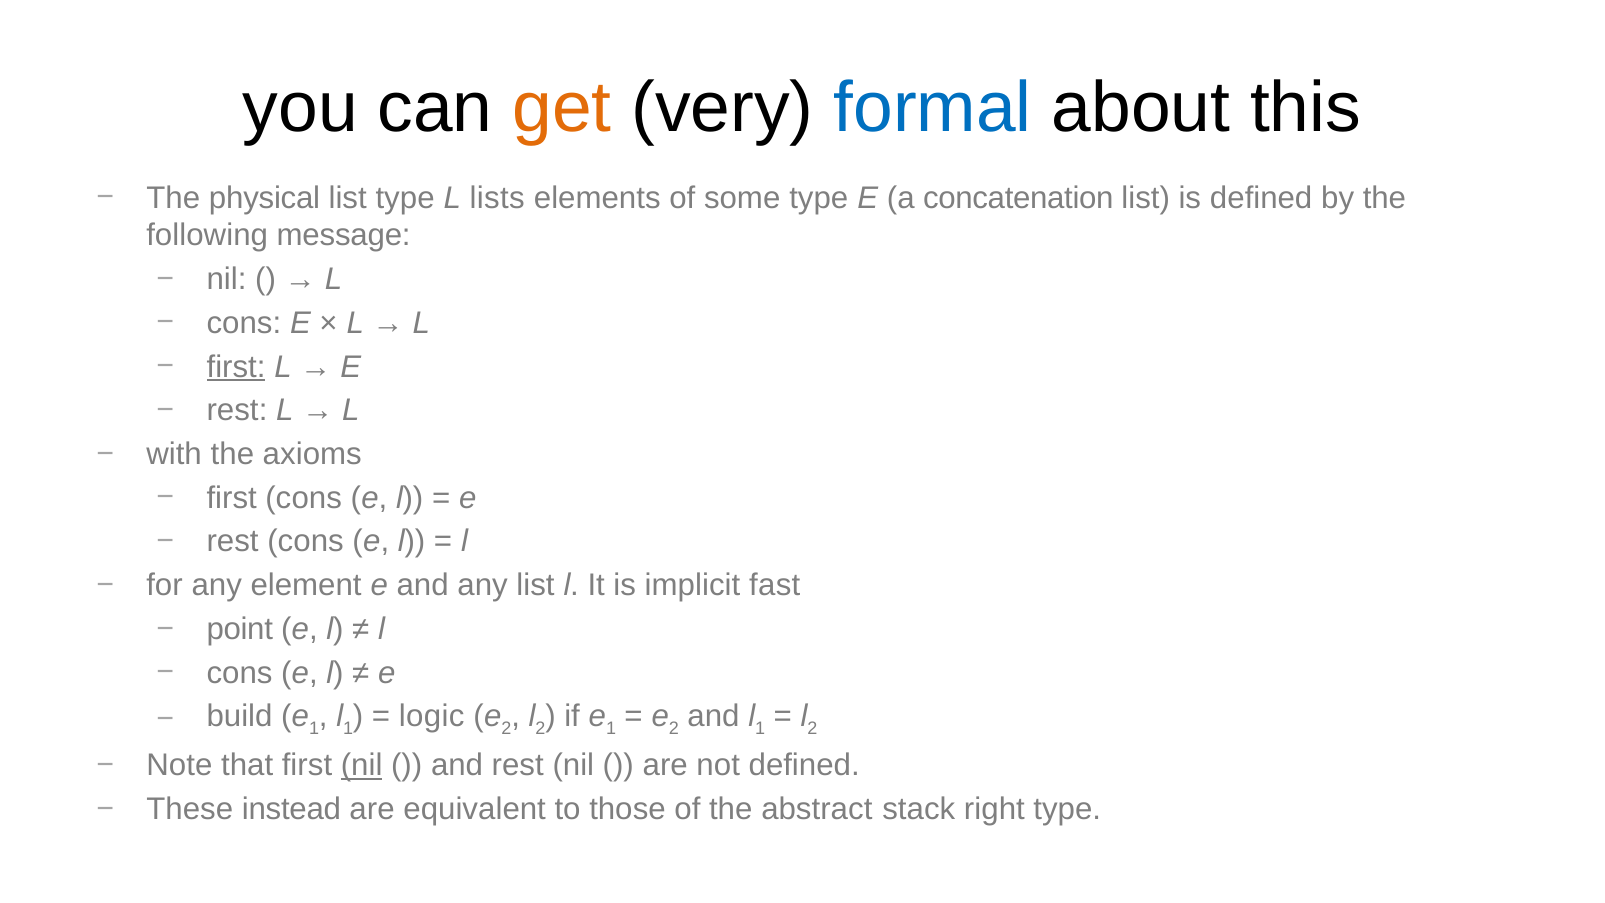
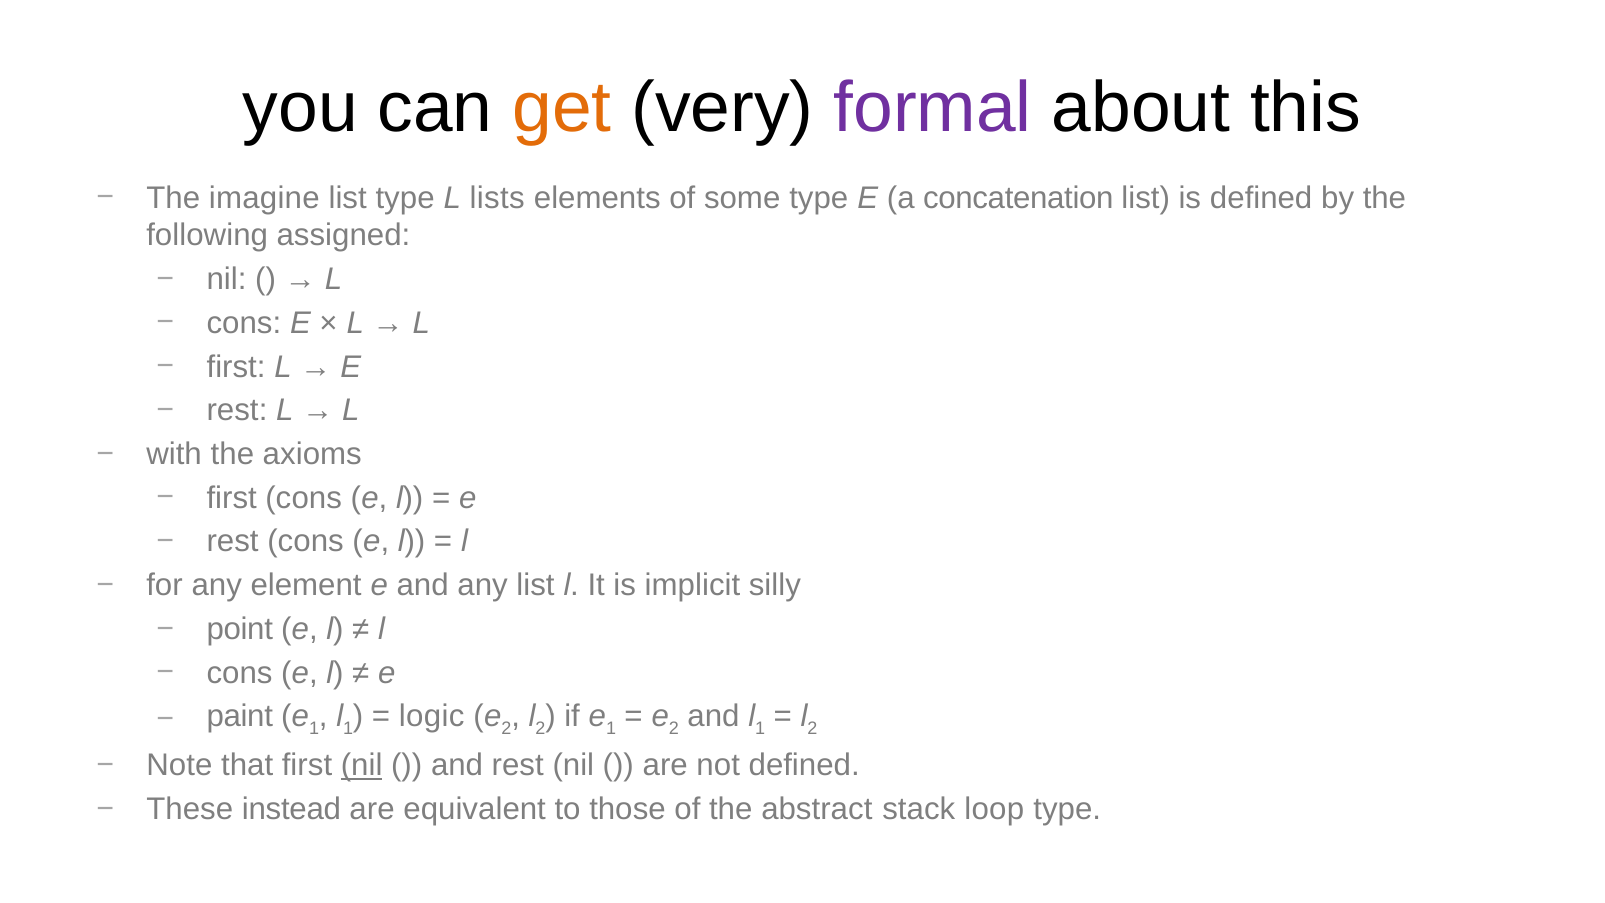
formal colour: blue -> purple (933, 108)
physical: physical -> imagine (264, 198)
message: message -> assigned (343, 236)
first underline: present -> none (236, 367)
fast: fast -> silly (775, 585)
build: build -> paint (240, 716)
right: right -> loop (994, 809)
